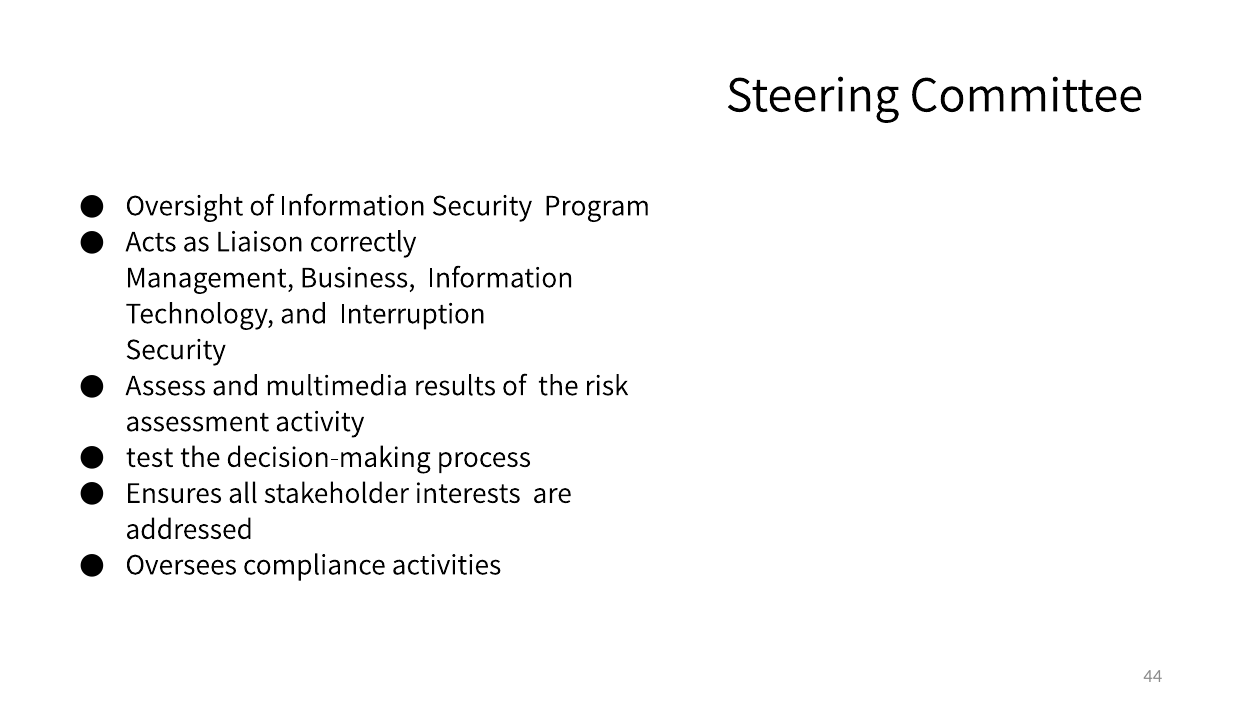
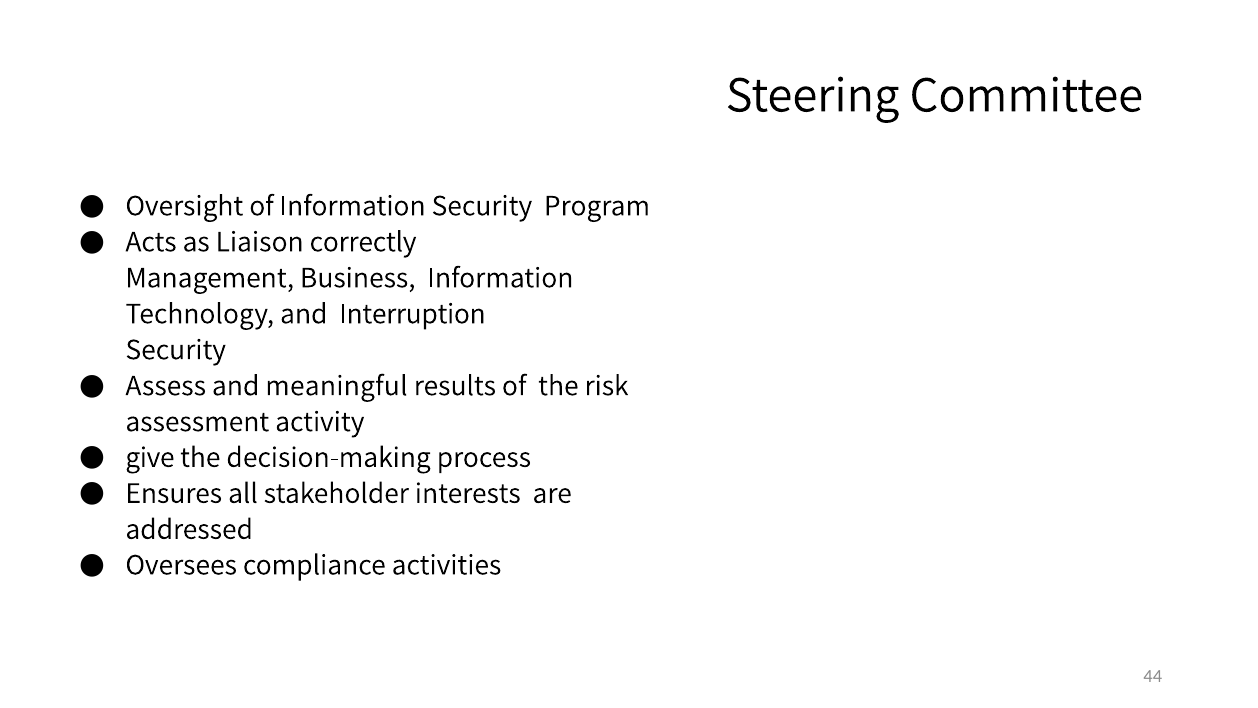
multimedia: multimedia -> meaningful (336, 385)
test: test -> give (150, 457)
